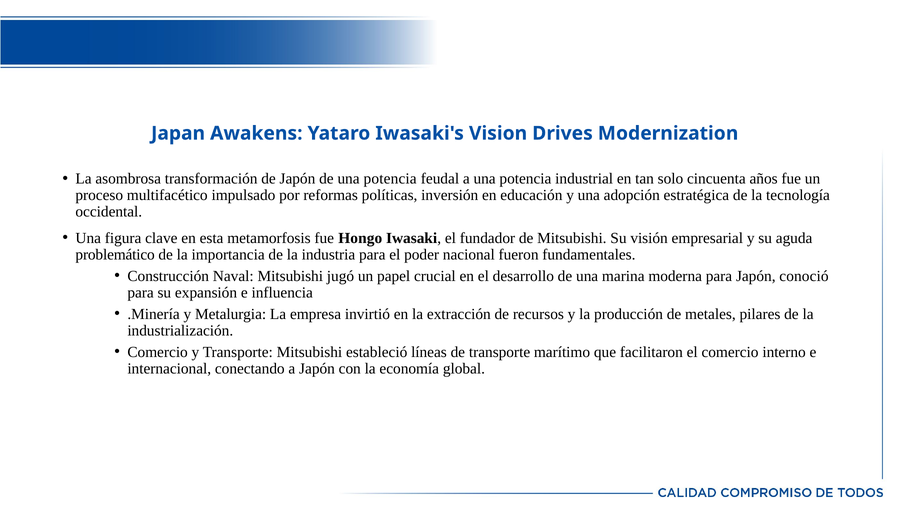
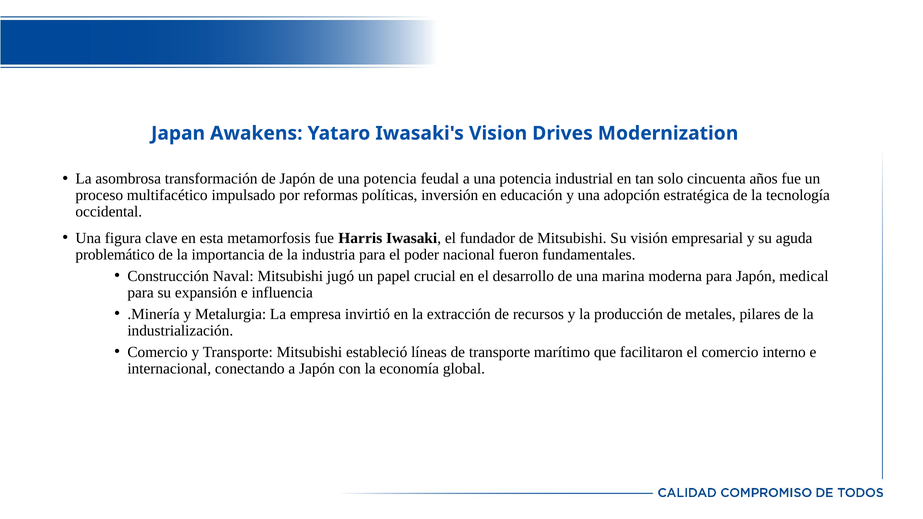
Hongo: Hongo -> Harris (360, 238)
conoció: conoció -> medical (804, 276)
